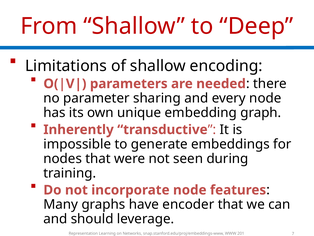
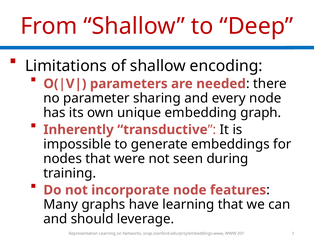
have encoder: encoder -> learning (188, 204)
